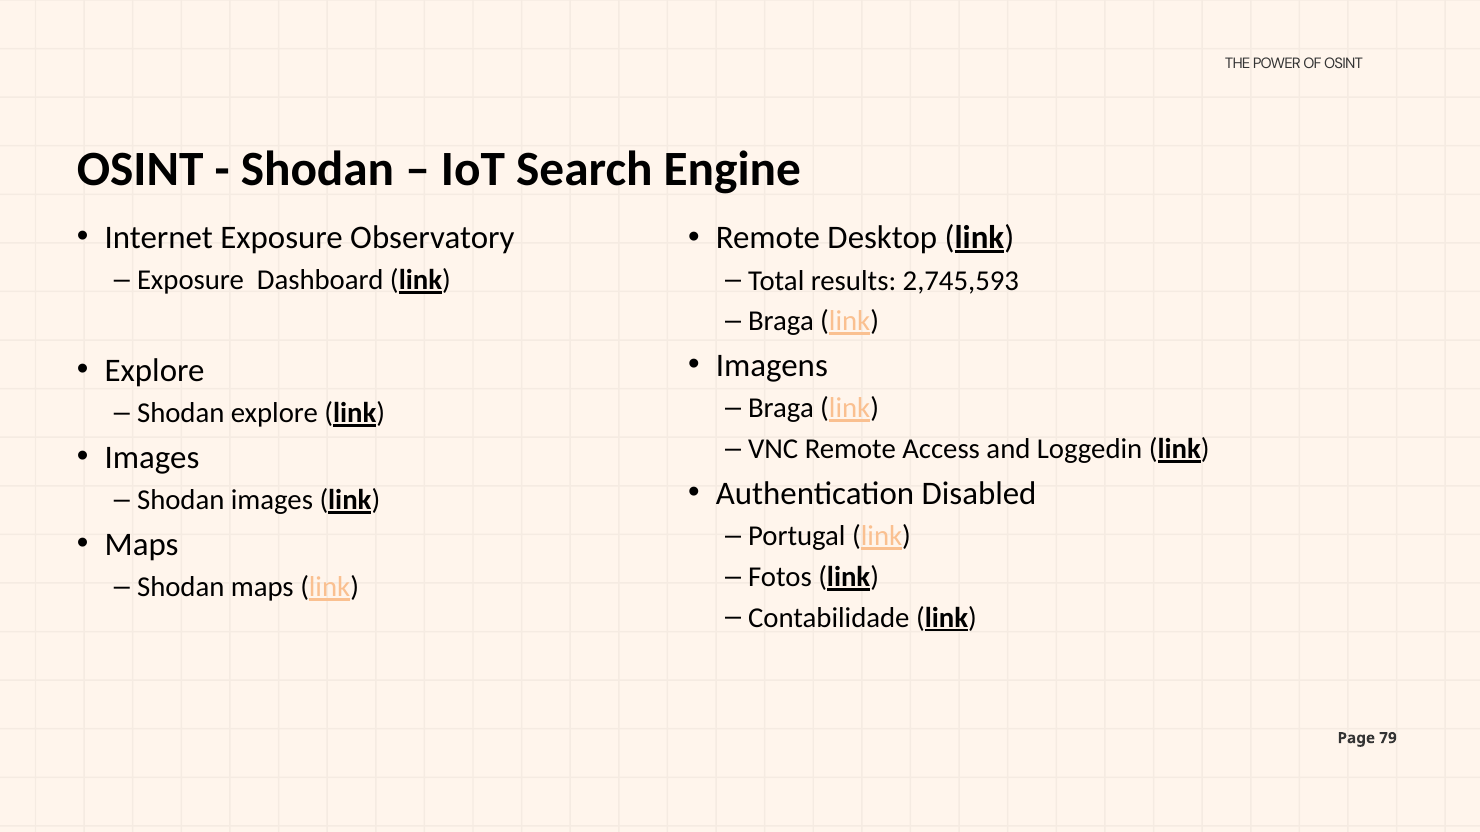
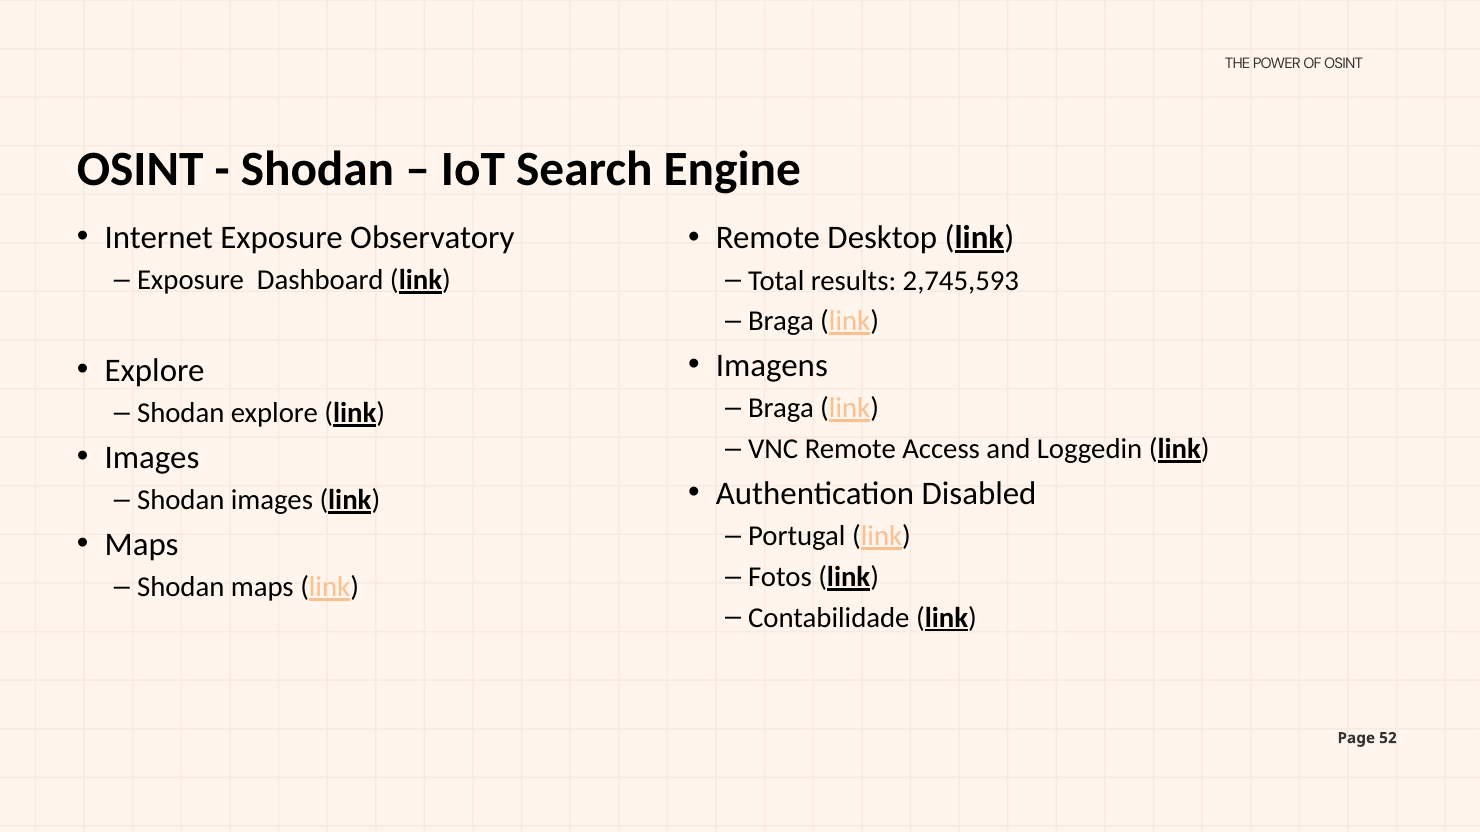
79: 79 -> 52 (1388, 738)
